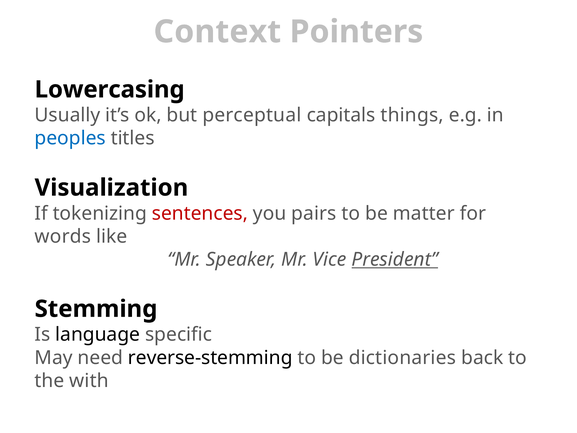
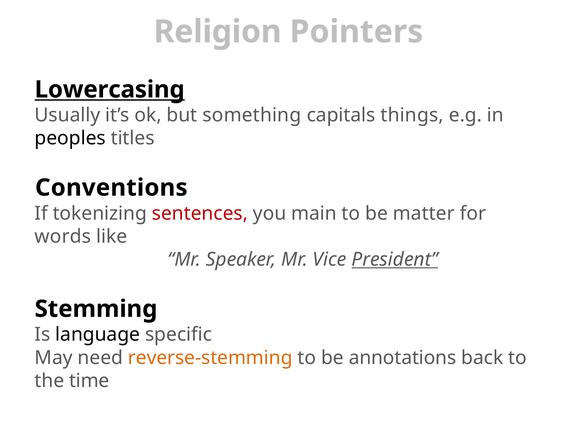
Context: Context -> Religion (218, 32)
Lowercasing underline: none -> present (110, 89)
perceptual: perceptual -> something (252, 115)
peoples colour: blue -> black (70, 138)
Visualization: Visualization -> Conventions (111, 188)
pairs: pairs -> main (314, 213)
reverse-stemming colour: black -> orange (210, 357)
dictionaries: dictionaries -> annotations (403, 357)
with: with -> time (89, 381)
